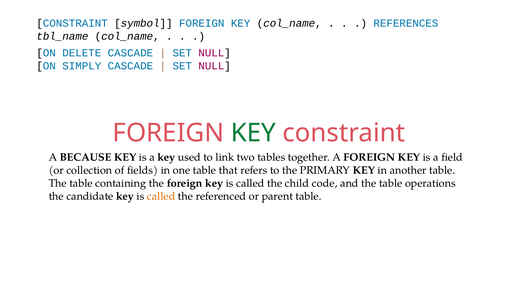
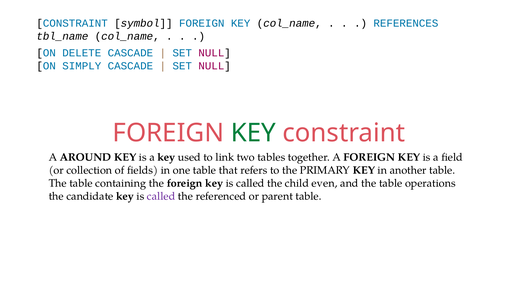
BECAUSE: BECAUSE -> AROUND (86, 158)
code: code -> even (325, 184)
called colour: orange -> purple (161, 196)
